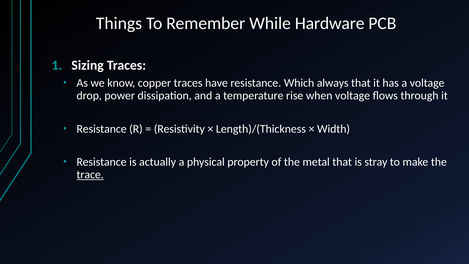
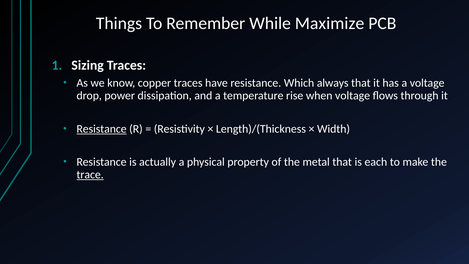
Hardware: Hardware -> Maximize (330, 23)
Resistance underline: none -> present (102, 129)
stray: stray -> each (376, 162)
